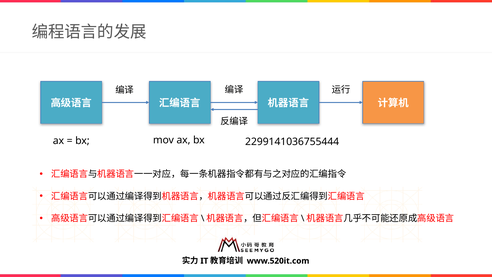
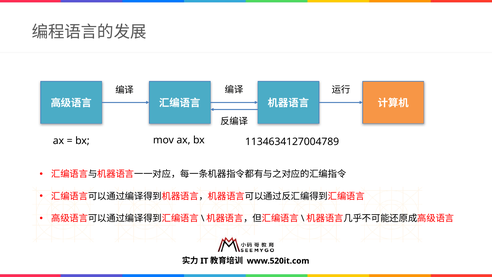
2299141036755444: 2299141036755444 -> 1134634127004789 (292, 142)
